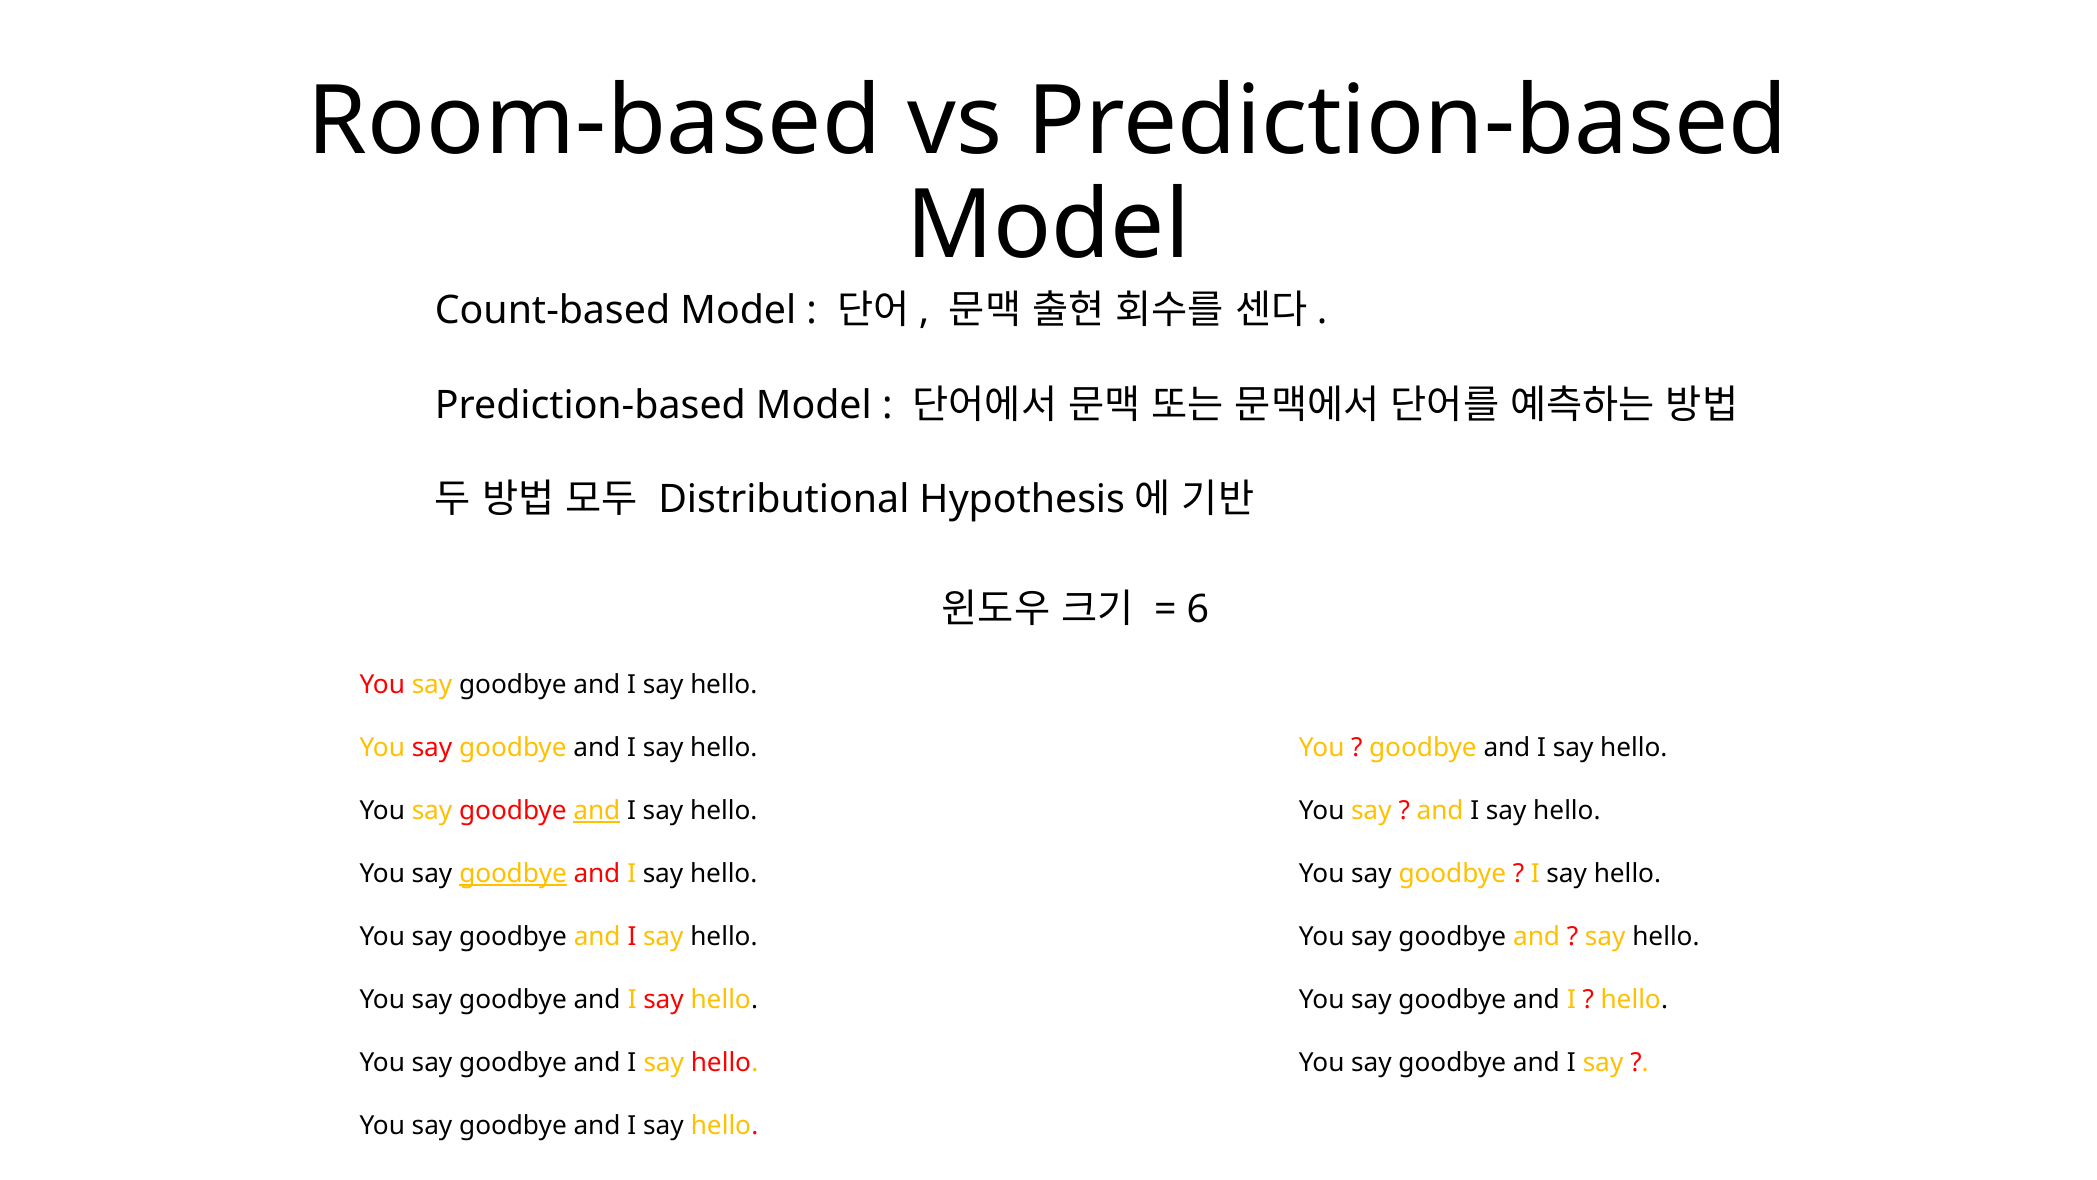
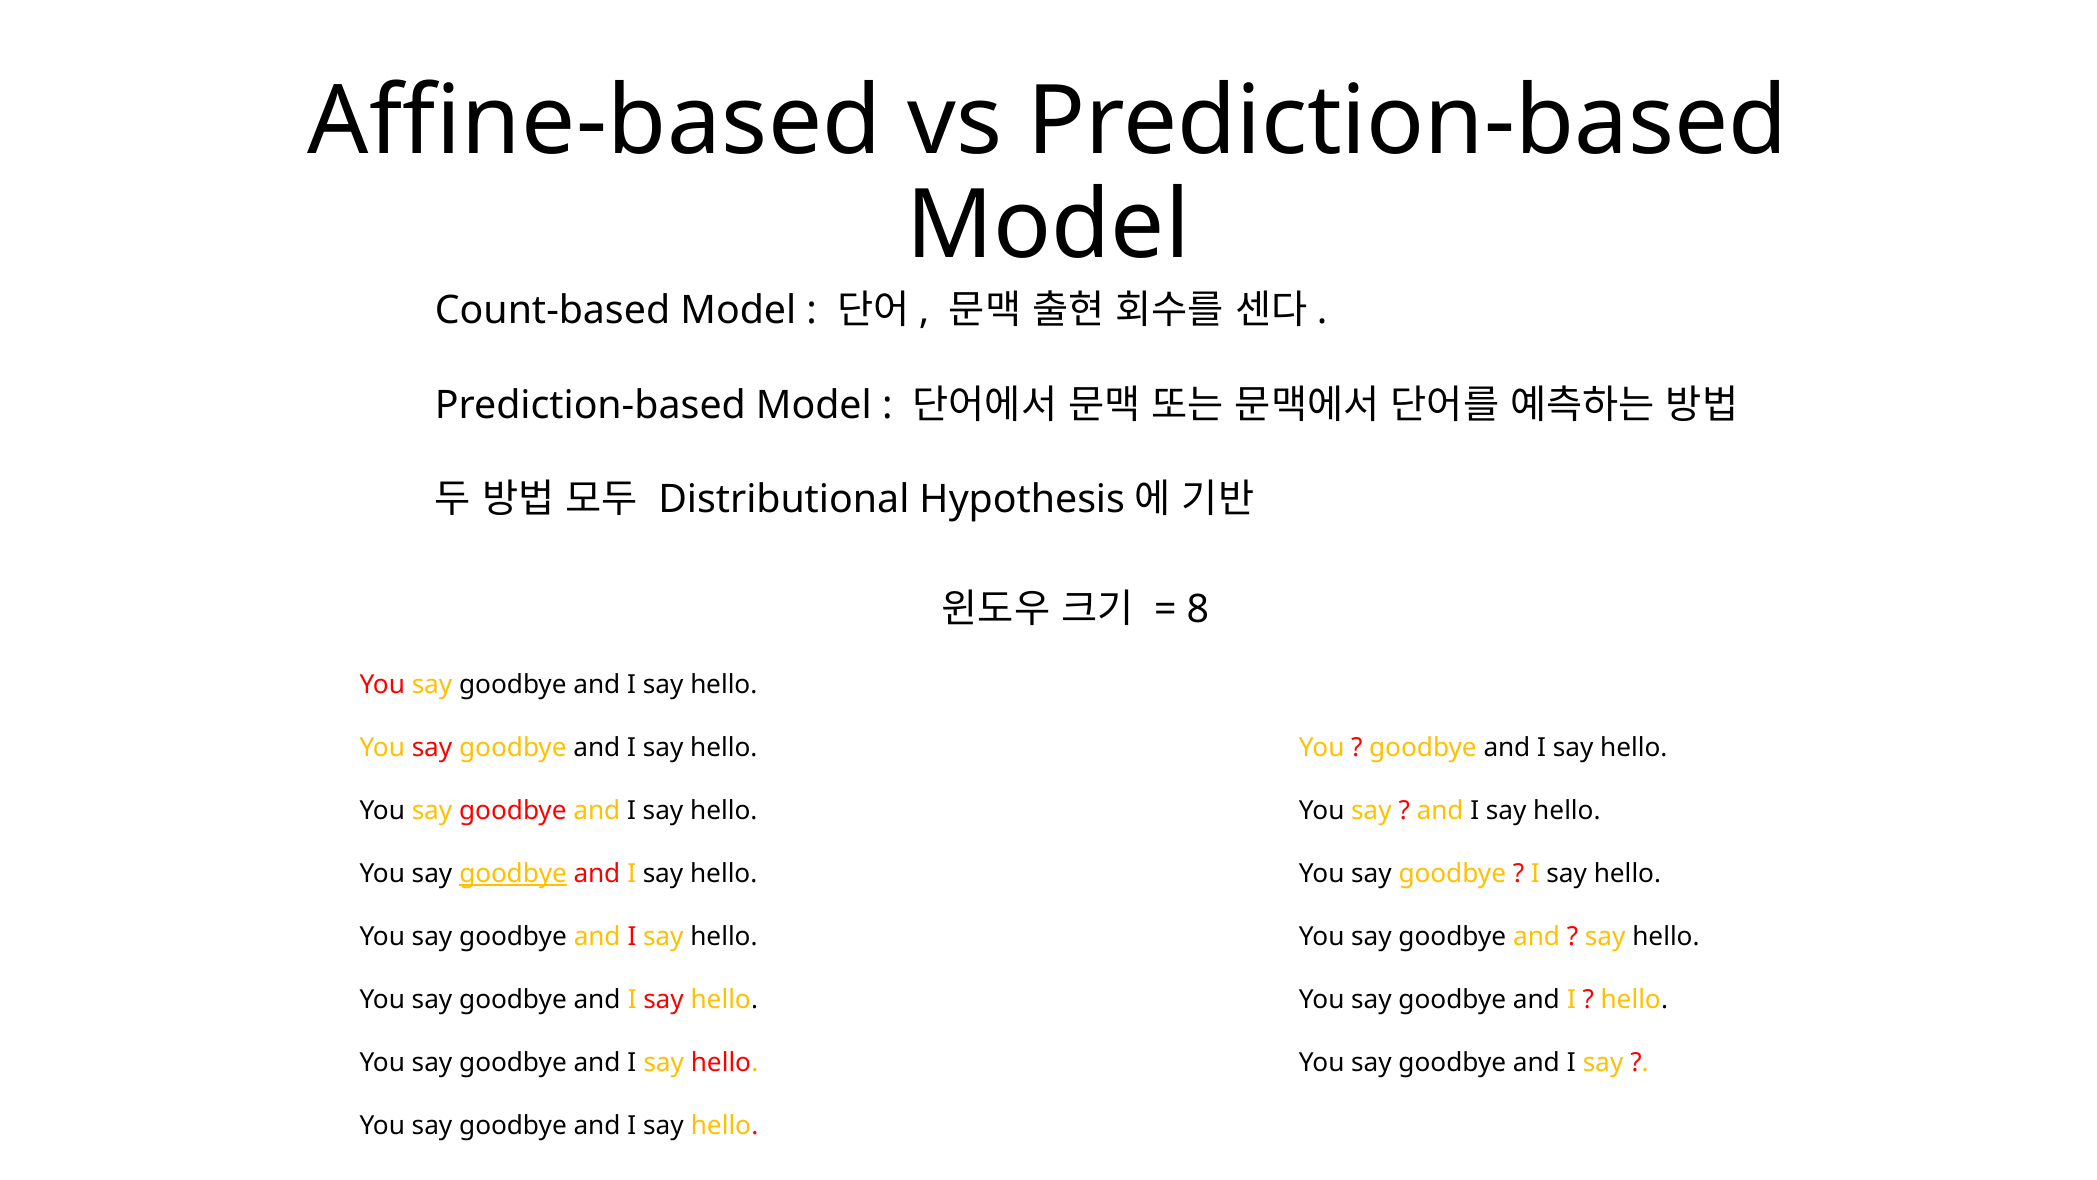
Room-based: Room-based -> Affine-based (595, 122)
6: 6 -> 8 (1198, 609)
and underline: present -> none (597, 811)
